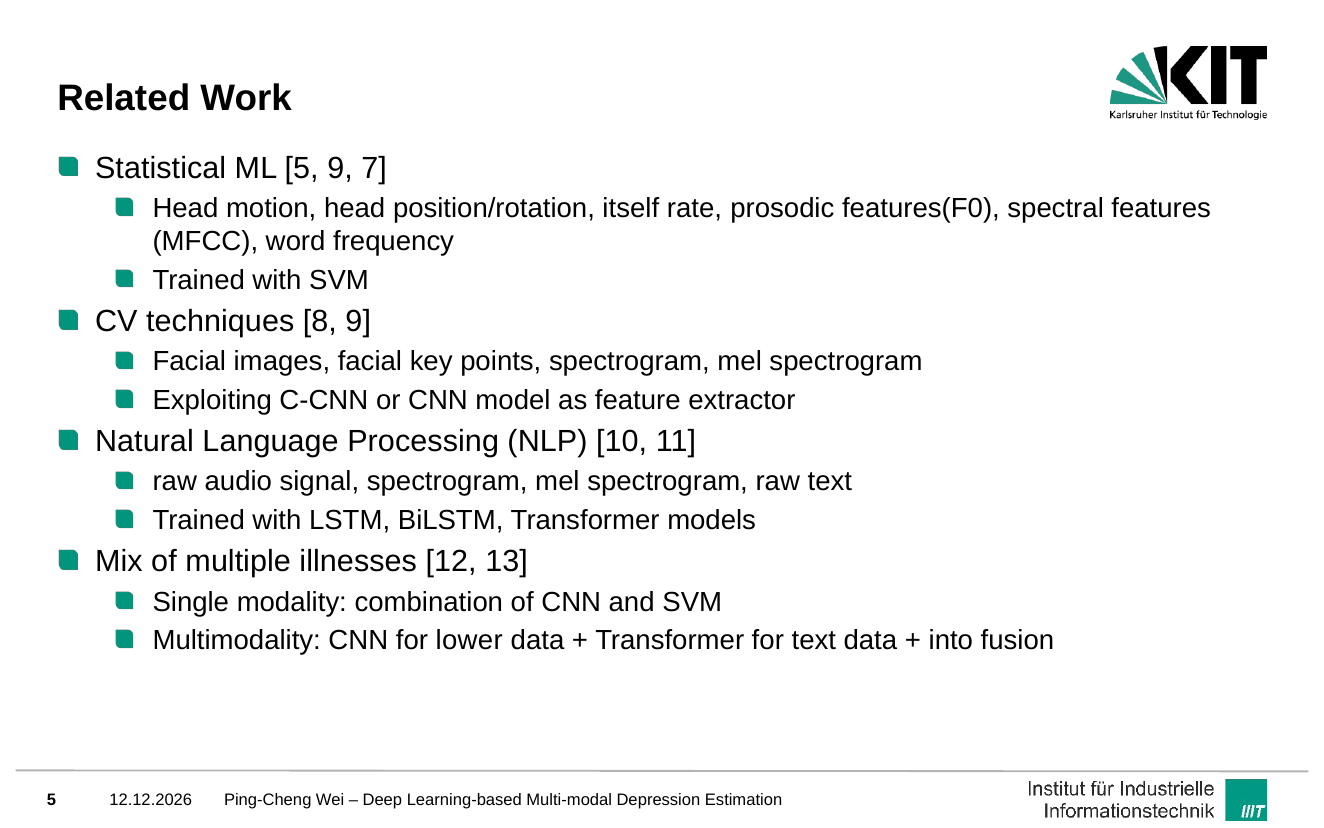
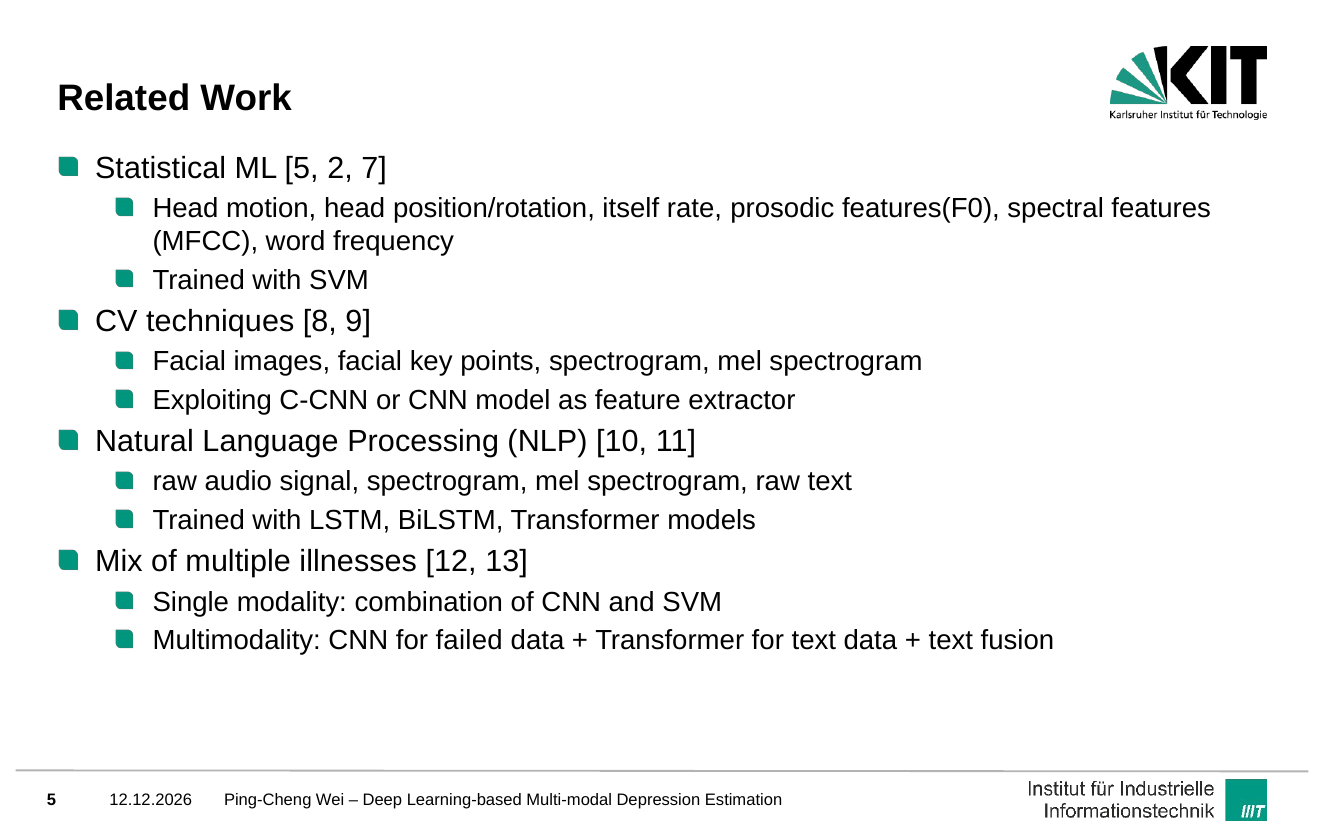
5 9: 9 -> 2 (340, 168)
lower: lower -> failed (469, 640)
into: into -> text (951, 640)
